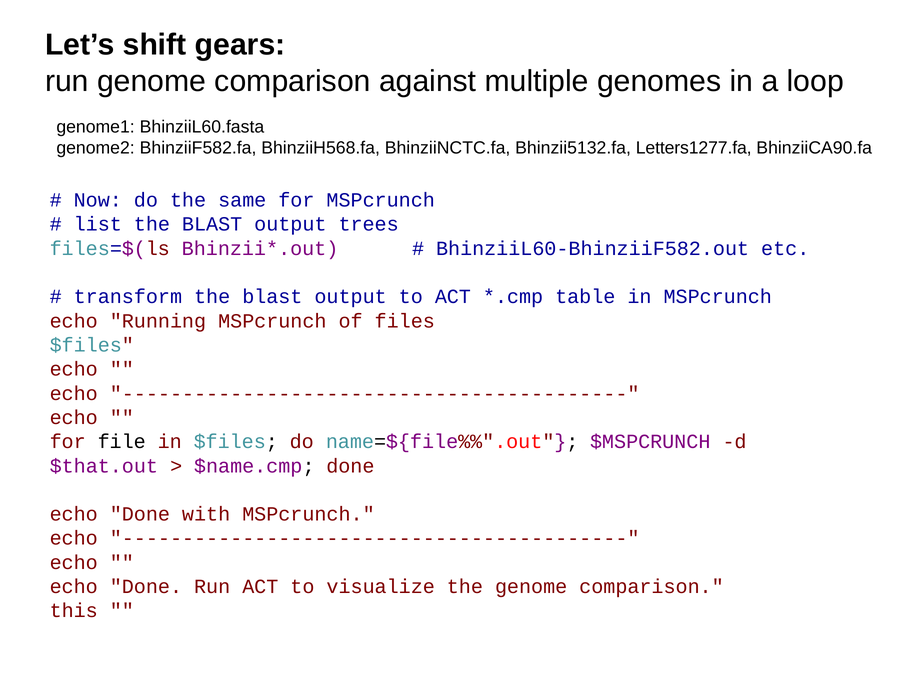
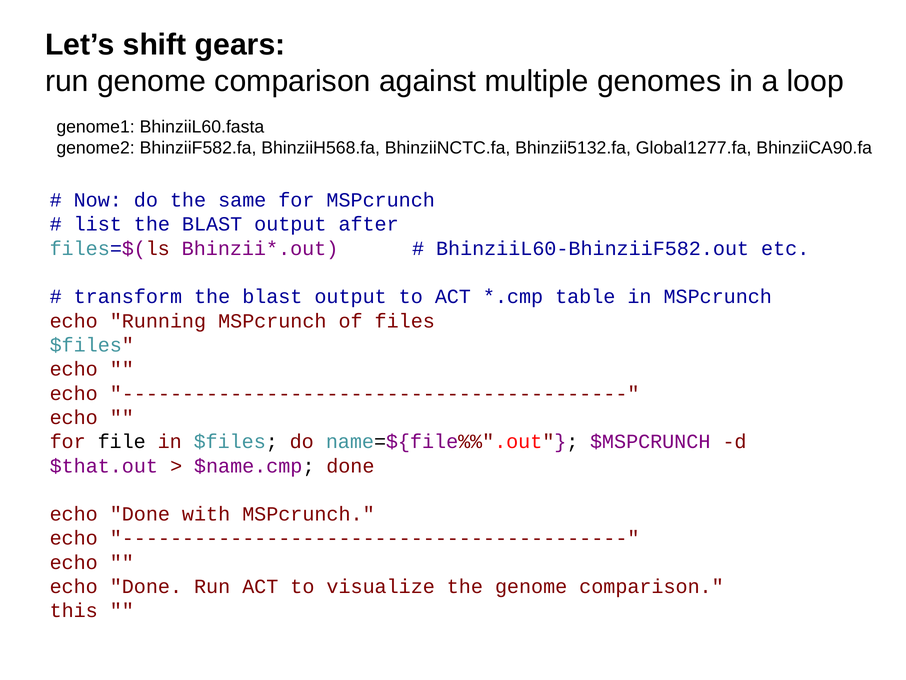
Letters1277.fa: Letters1277.fa -> Global1277.fa (694, 148)
trees: trees -> after (369, 224)
